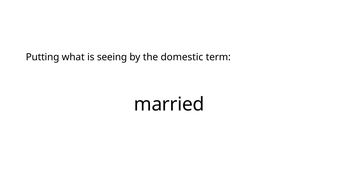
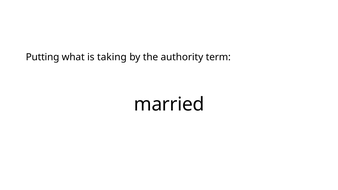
seeing: seeing -> taking (112, 57)
domestic: domestic -> authority (182, 57)
